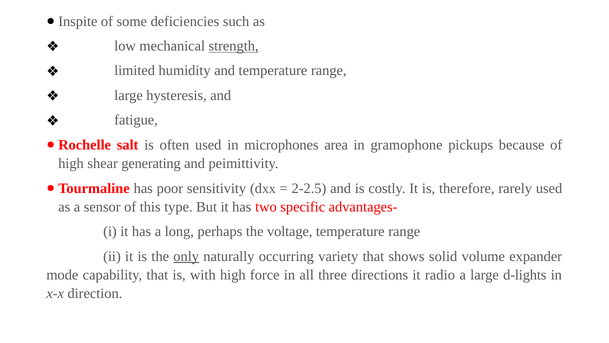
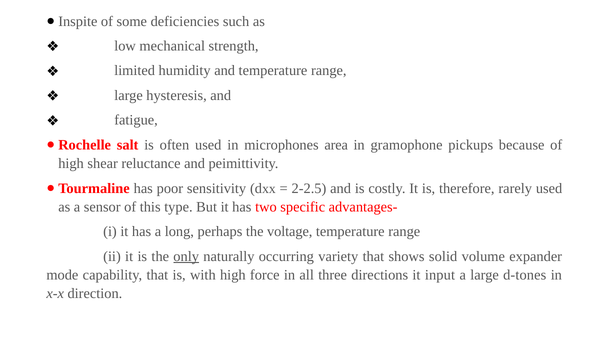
strength underline: present -> none (234, 46)
generating: generating -> reluctance (151, 163)
radio: radio -> input (440, 275)
d-lights: d-lights -> d-tones (525, 275)
